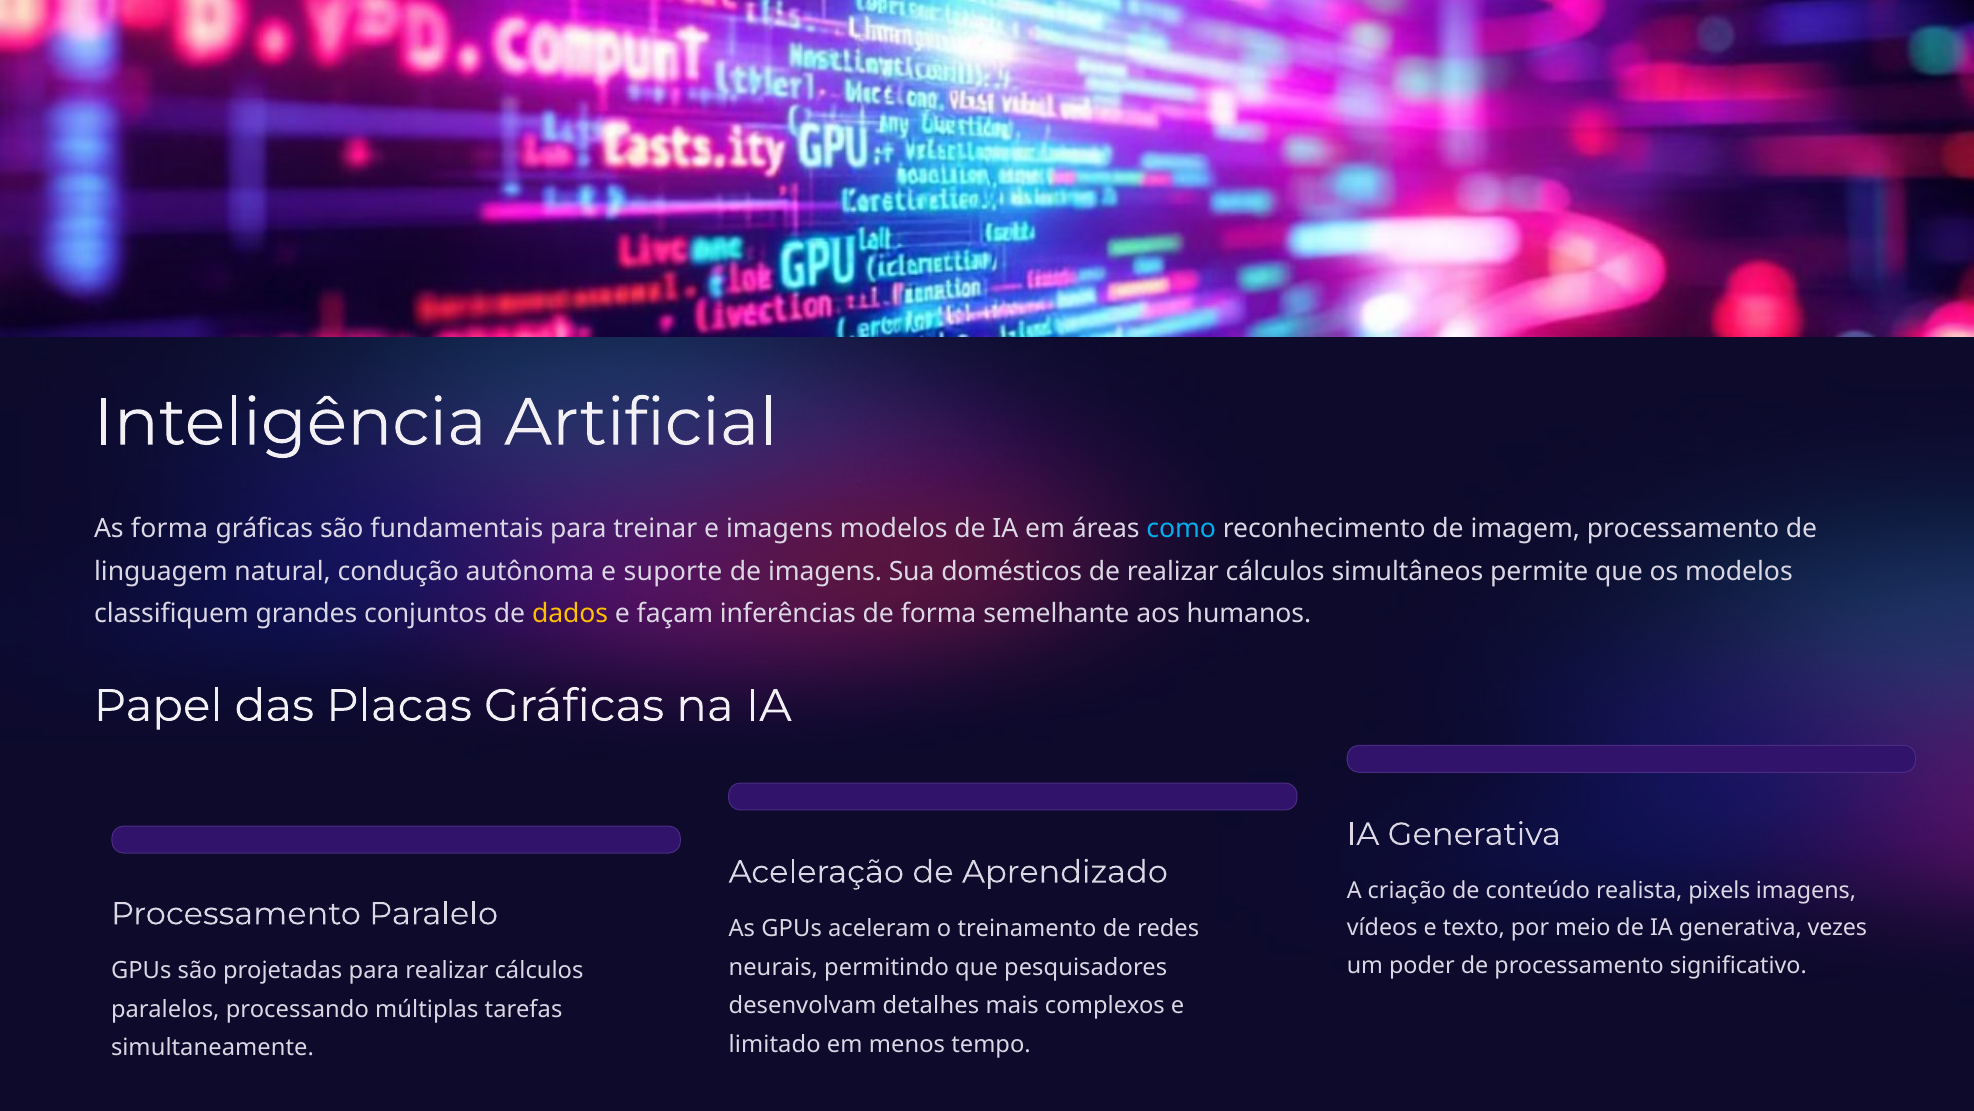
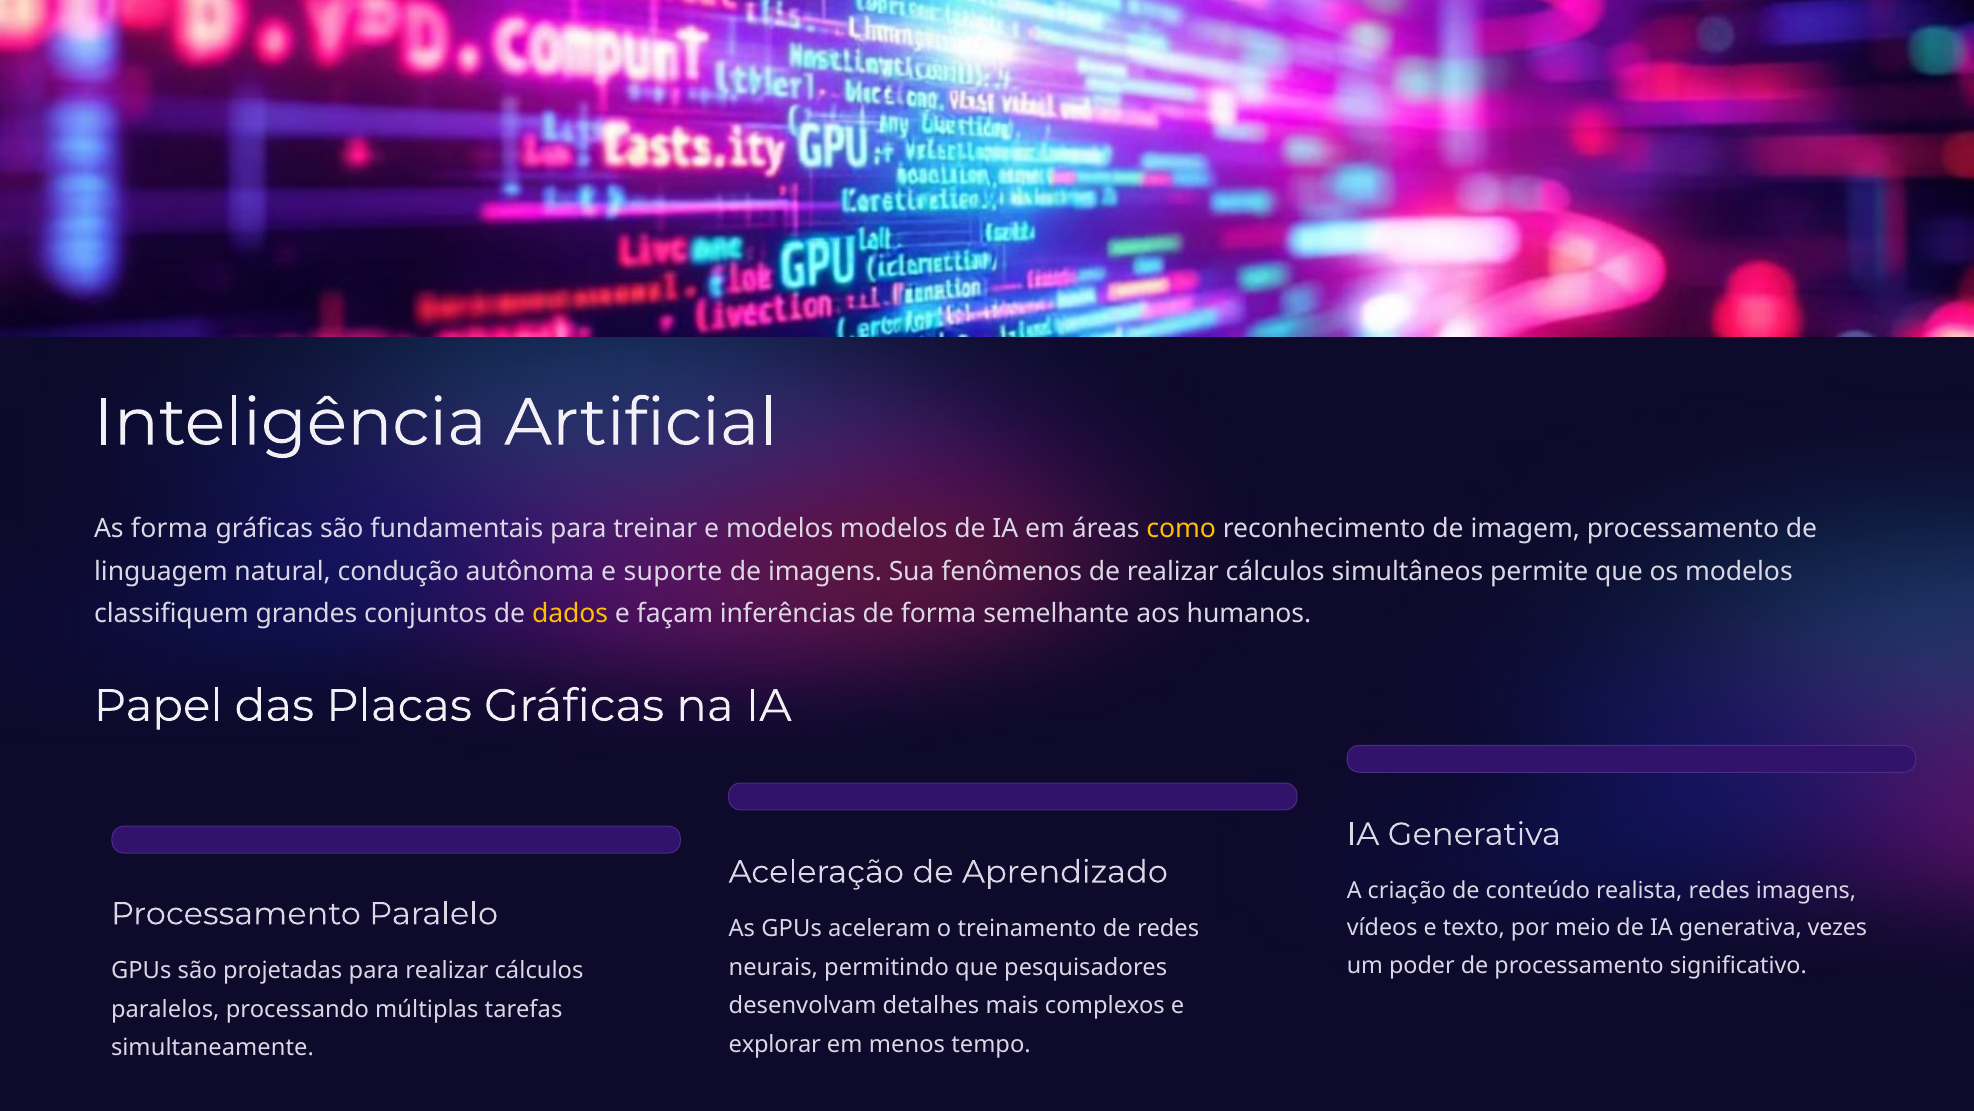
e imagens: imagens -> modelos (780, 528)
como colour: light blue -> yellow (1181, 528)
domésticos: domésticos -> fenômenos (1012, 571)
realista pixels: pixels -> redes (1719, 890)
limitado: limitado -> explorar (775, 1044)
